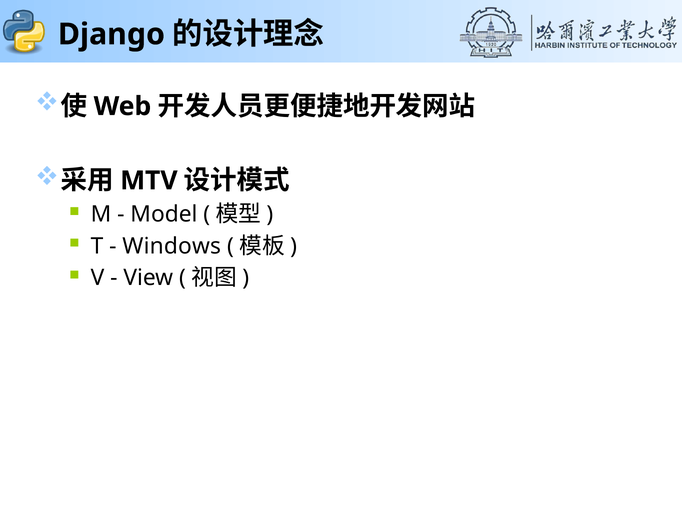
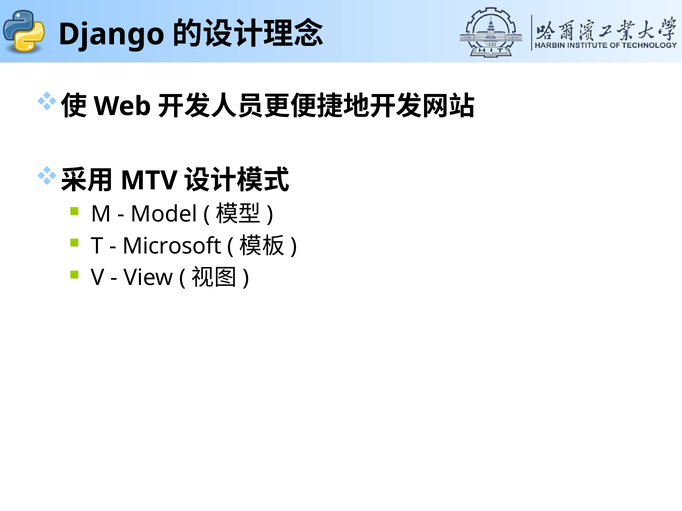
Windows: Windows -> Microsoft (172, 246)
